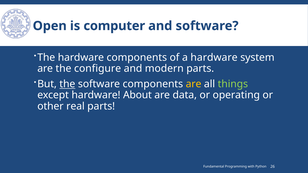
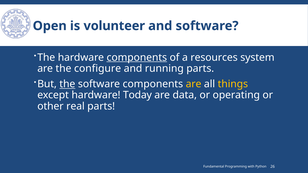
computer: computer -> volunteer (114, 26)
components underline: none -> present (137, 57)
a hardware: hardware -> resources (214, 57)
modern: modern -> running (164, 69)
things colour: light green -> yellow (233, 84)
About: About -> Today (137, 95)
